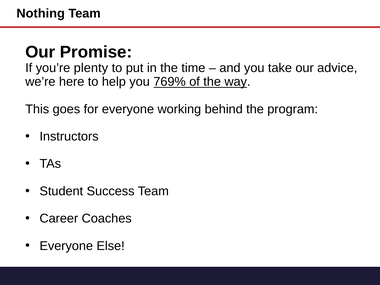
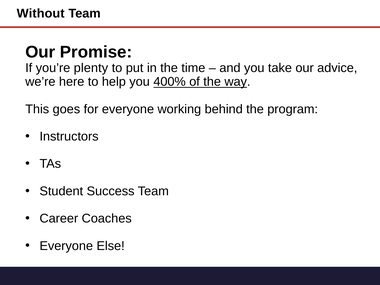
Nothing: Nothing -> Without (41, 14)
769%: 769% -> 400% (170, 82)
